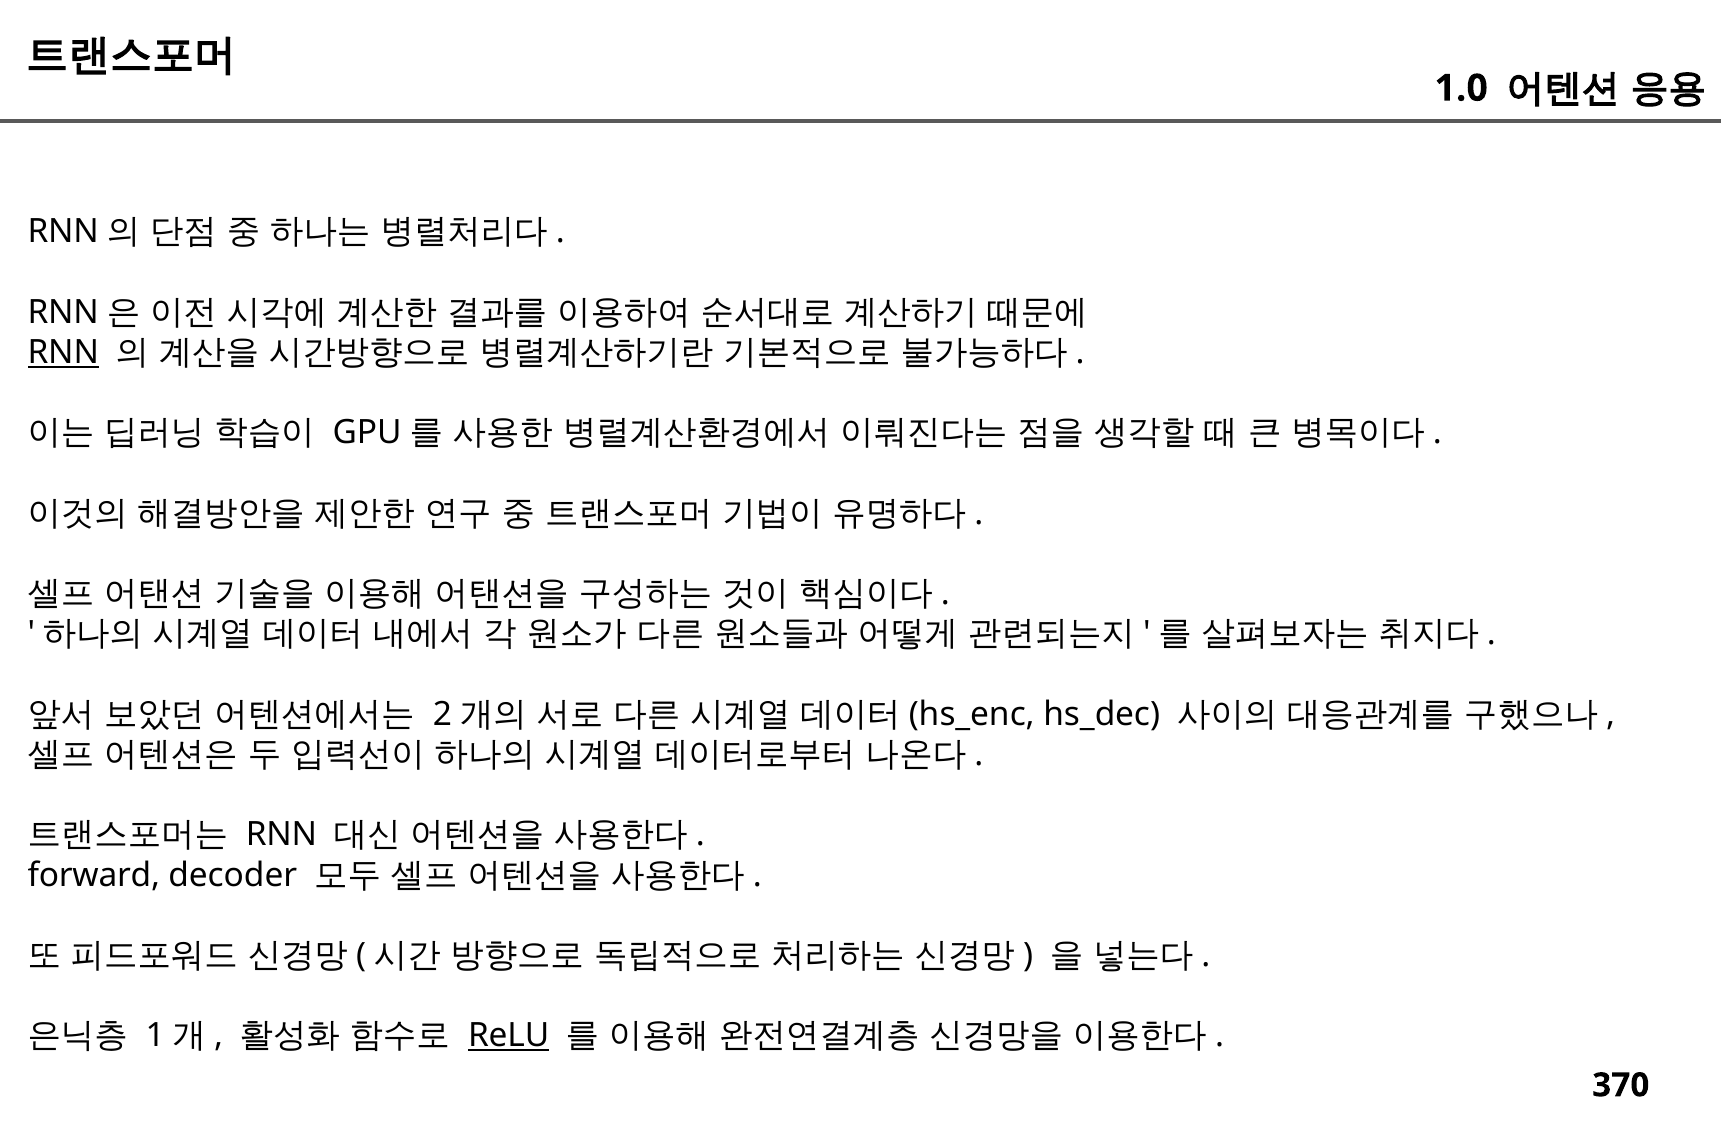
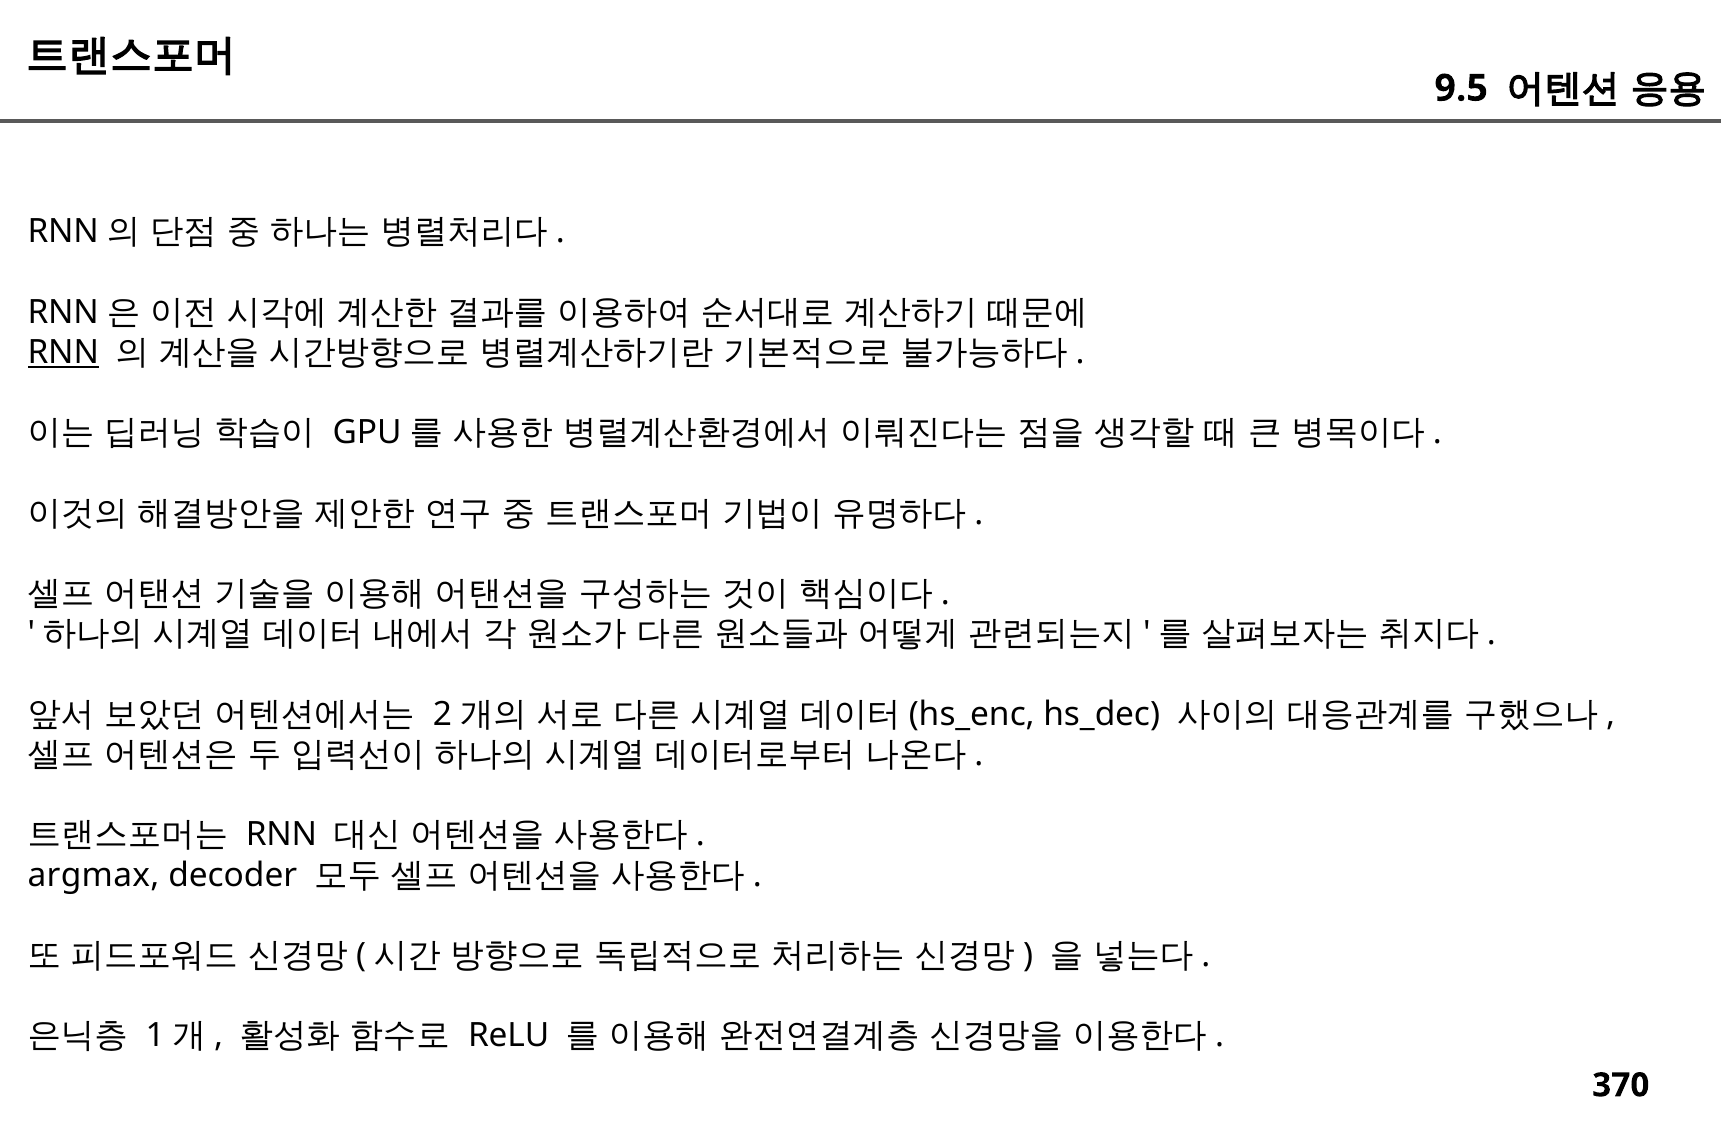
1.0: 1.0 -> 9.5 (1461, 88)
forward: forward -> argmax (93, 875)
ReLU underline: present -> none (509, 1035)
